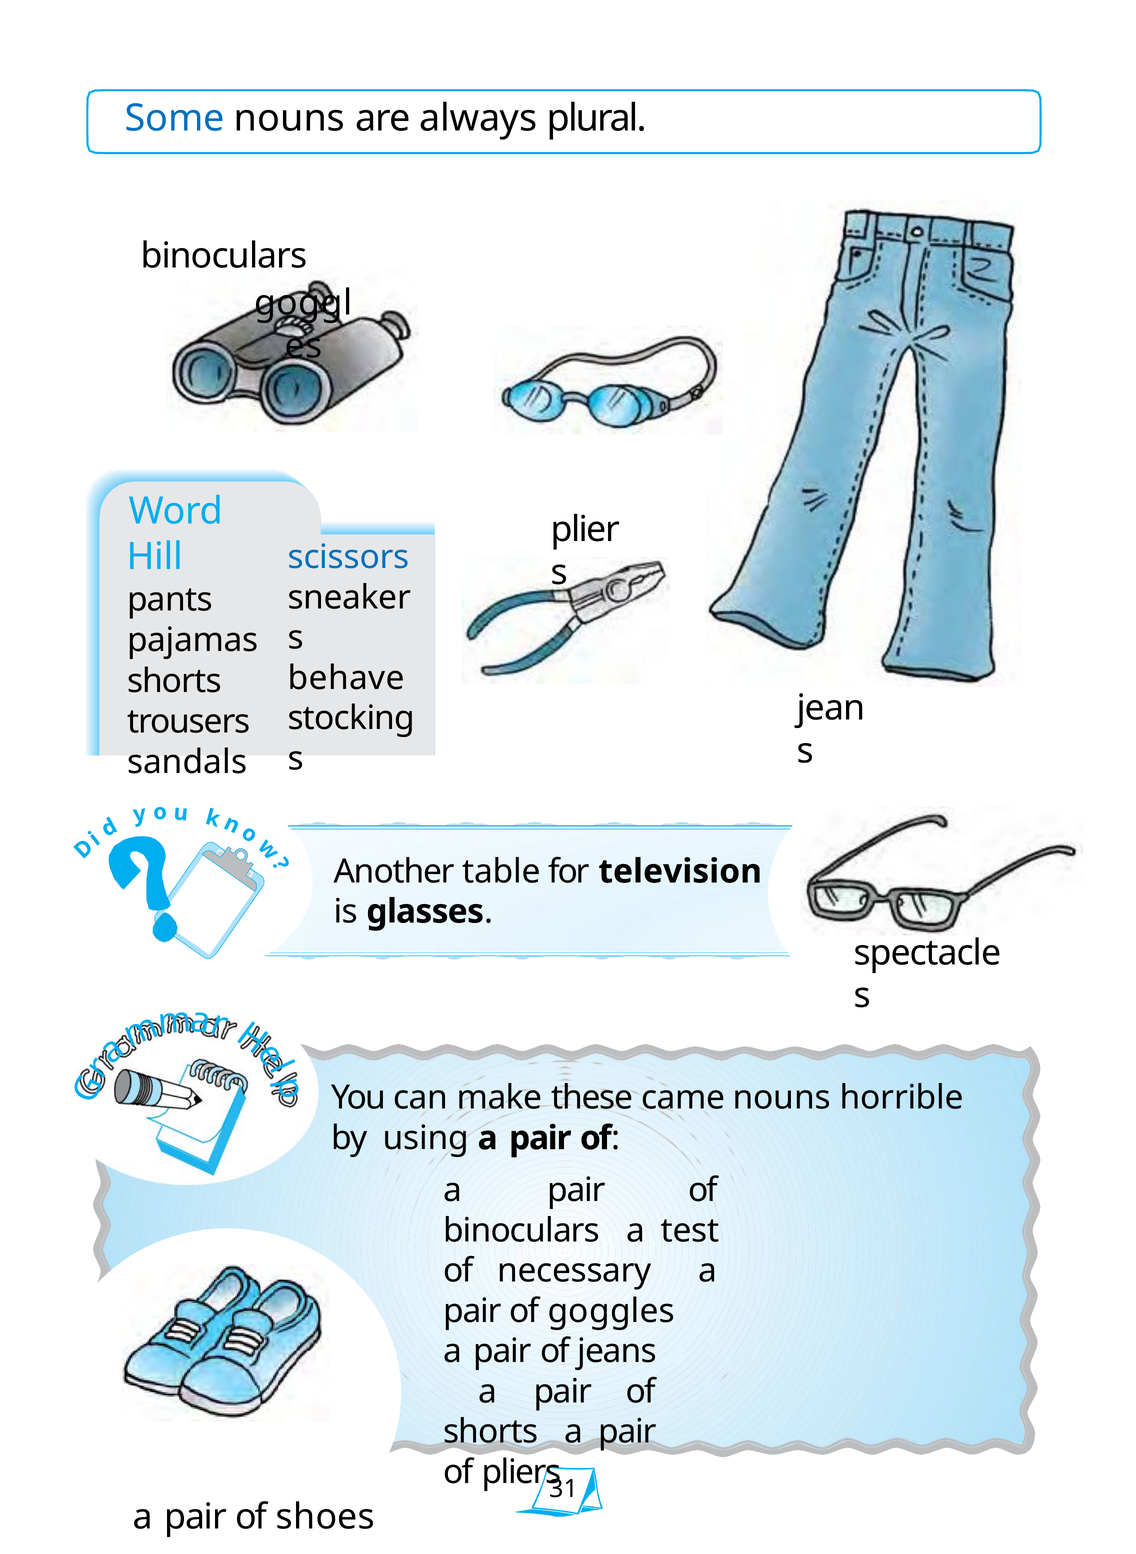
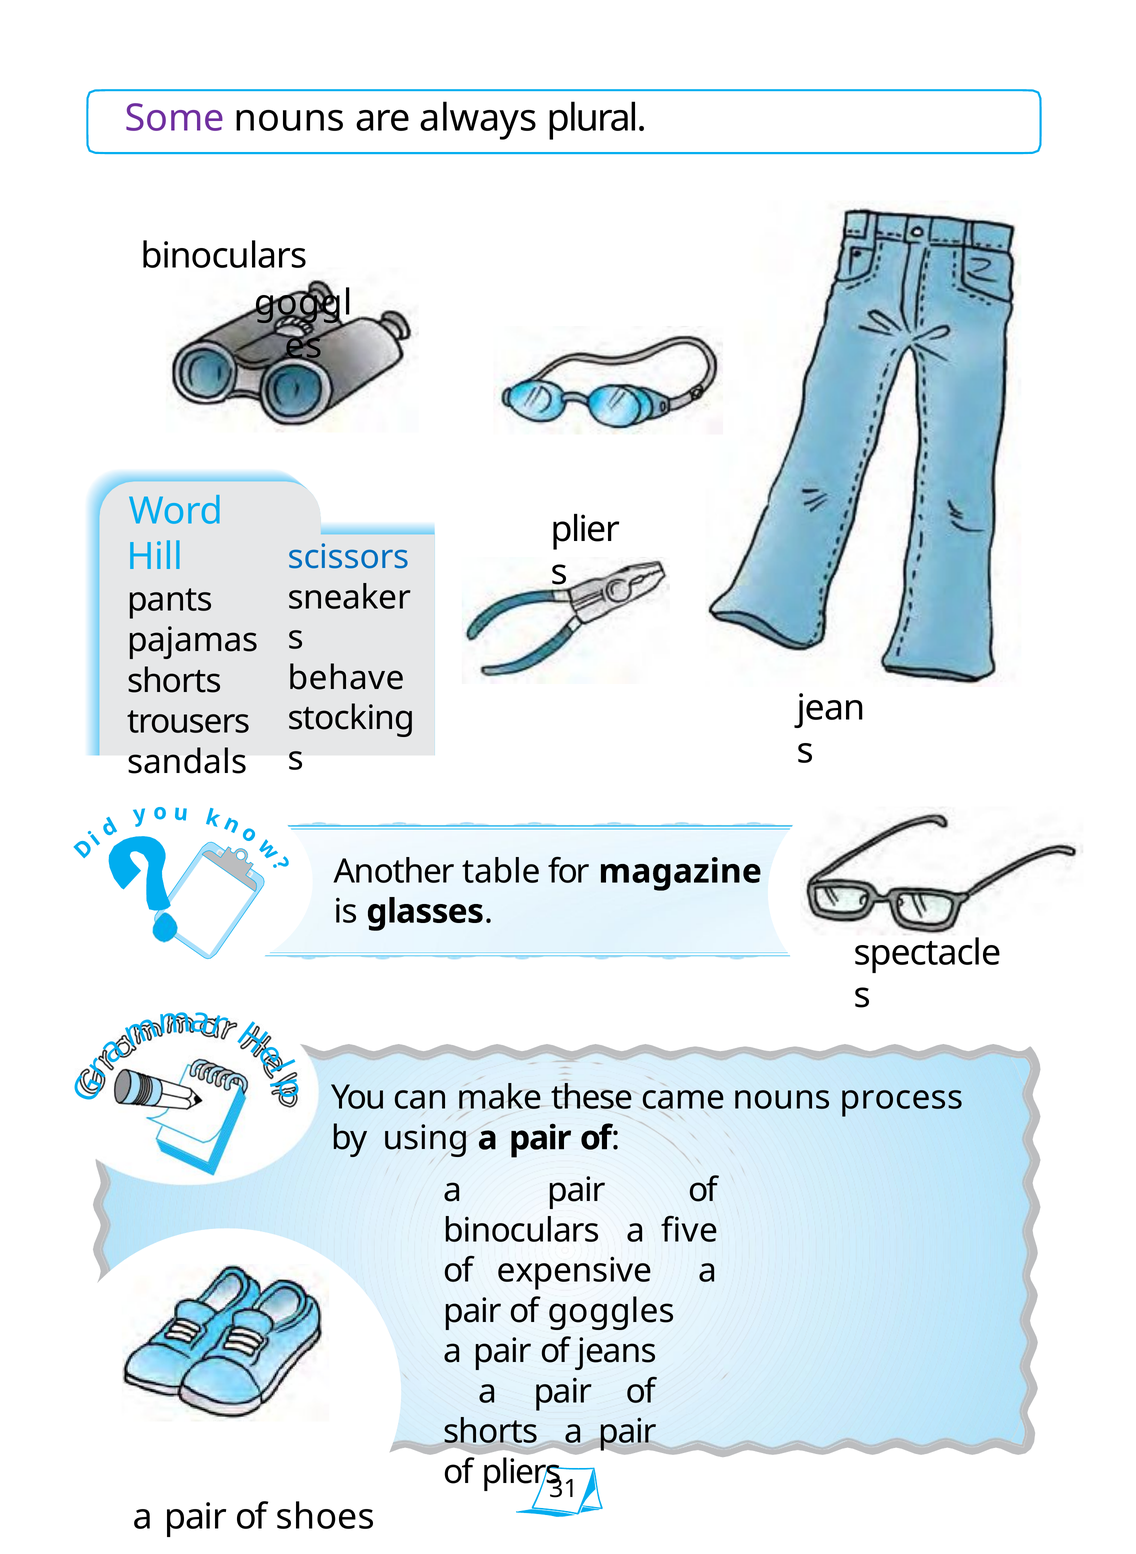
Some colour: blue -> purple (175, 118)
television: television -> magazine (680, 872)
horrible: horrible -> process (902, 1099)
test: test -> five (690, 1231)
necessary: necessary -> expensive (574, 1272)
